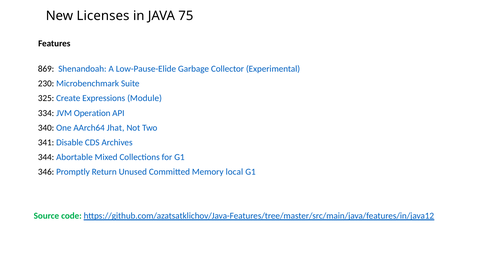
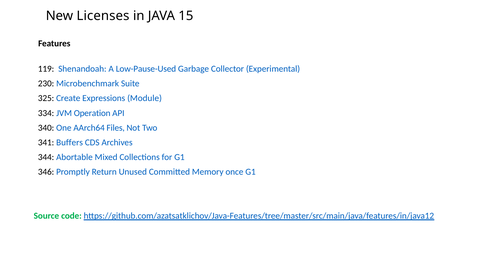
75: 75 -> 15 (186, 16)
869: 869 -> 119 (46, 69)
Low-Pause-Elide: Low-Pause-Elide -> Low-Pause-Used (146, 69)
Jhat: Jhat -> Files (116, 128)
Disable: Disable -> Buffers (70, 142)
local: local -> once (234, 172)
